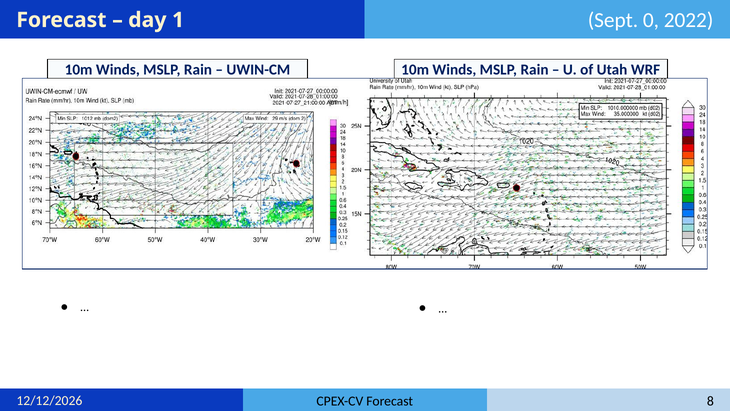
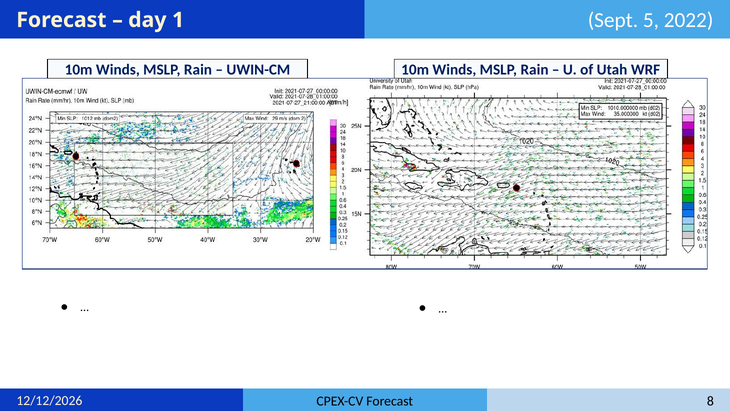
0: 0 -> 5 (651, 20)
